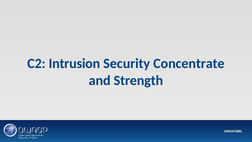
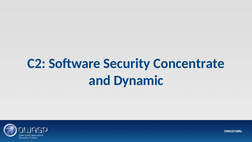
Intrusion: Intrusion -> Software (74, 63)
Strength: Strength -> Dynamic (139, 80)
